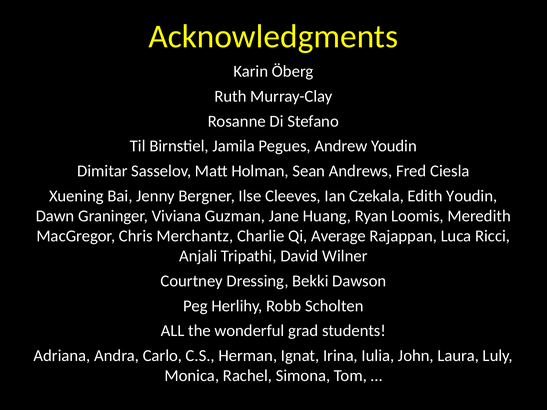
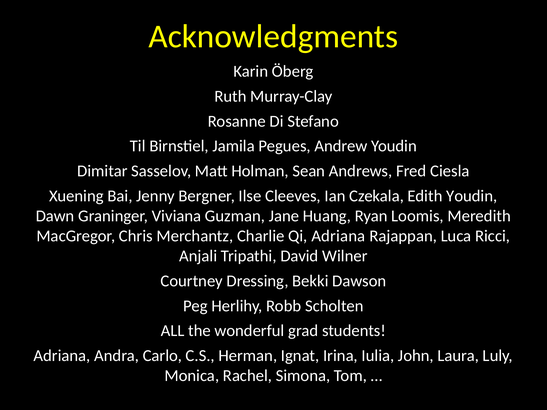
Qi Average: Average -> Adriana (338, 236)
